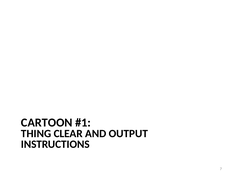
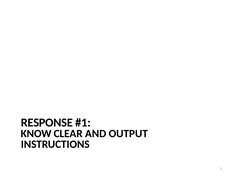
CARTOON: CARTOON -> RESPONSE (47, 123)
THING: THING -> KNOW (36, 134)
